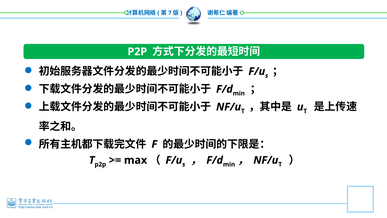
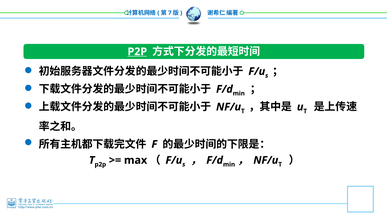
P2P underline: none -> present (137, 52)
